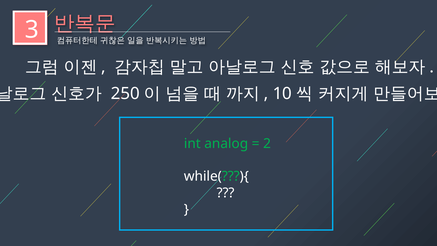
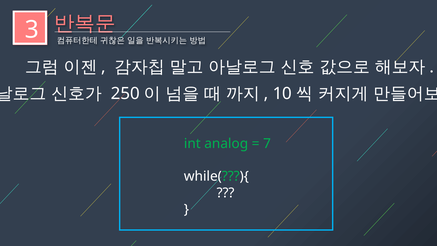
2: 2 -> 7 (267, 144)
